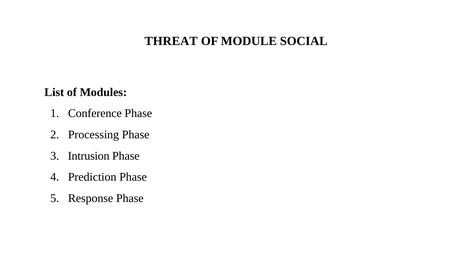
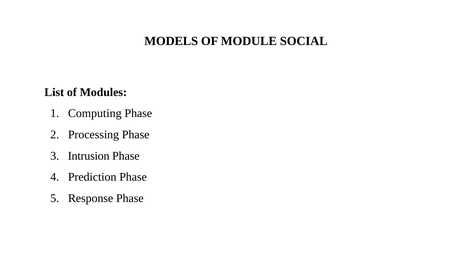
THREAT: THREAT -> MODELS (171, 41)
Conference: Conference -> Computing (95, 114)
